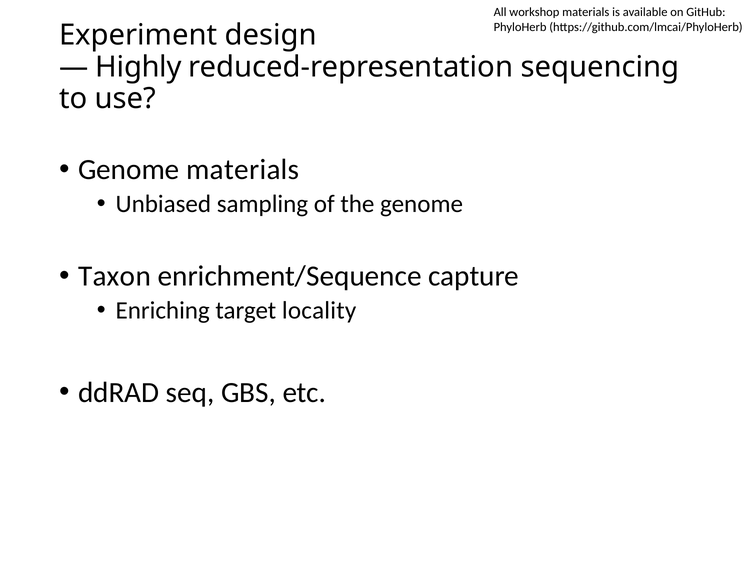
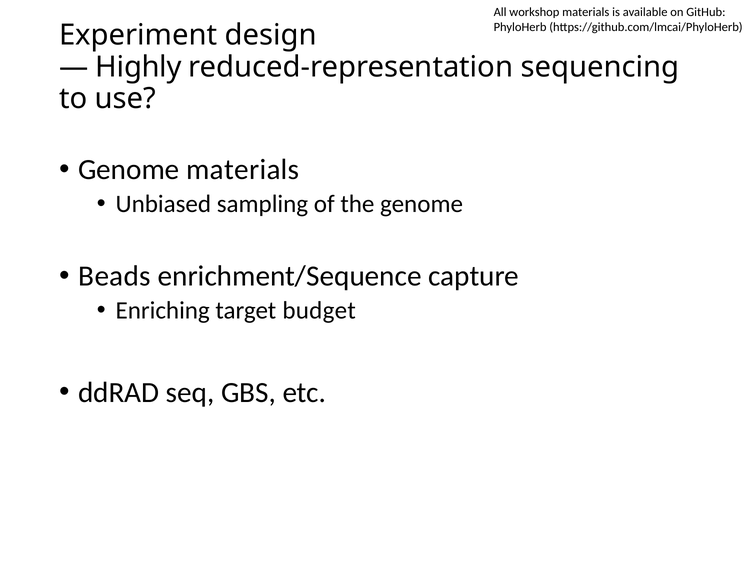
Taxon: Taxon -> Beads (115, 276)
locality: locality -> budget (319, 311)
